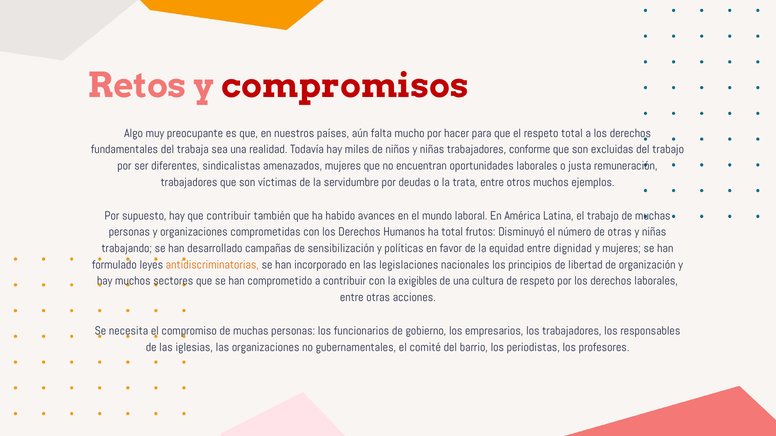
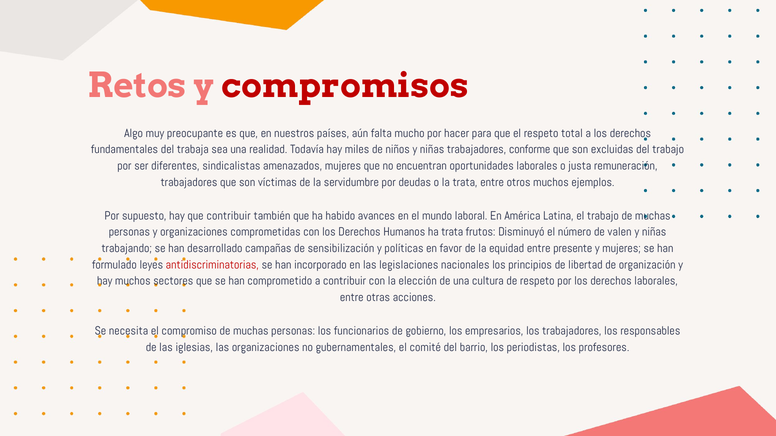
ha total: total -> trata (452, 232)
de otras: otras -> valen (620, 232)
dignidad: dignidad -> presente (573, 249)
antidiscriminatorias colour: orange -> red (212, 265)
exigibles: exigibles -> elección (418, 281)
